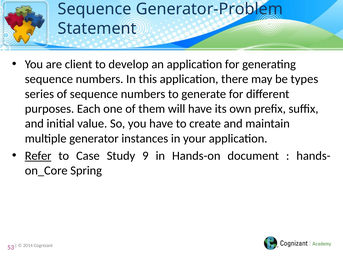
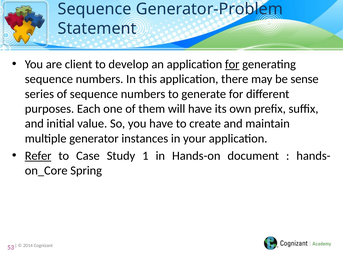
for underline: none -> present (232, 64)
types: types -> sense (305, 79)
9: 9 -> 1 (145, 156)
